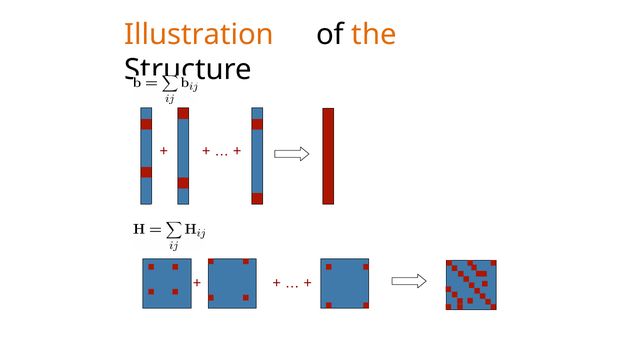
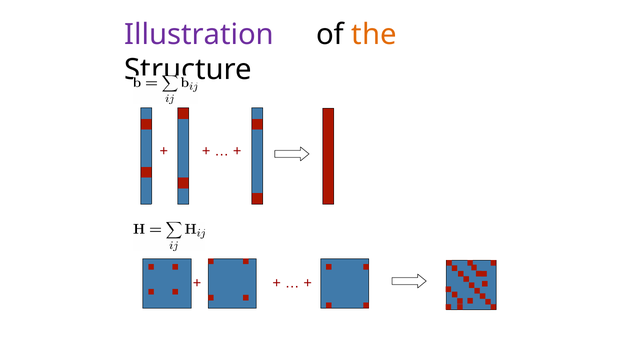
Illustration colour: orange -> purple (199, 35)
